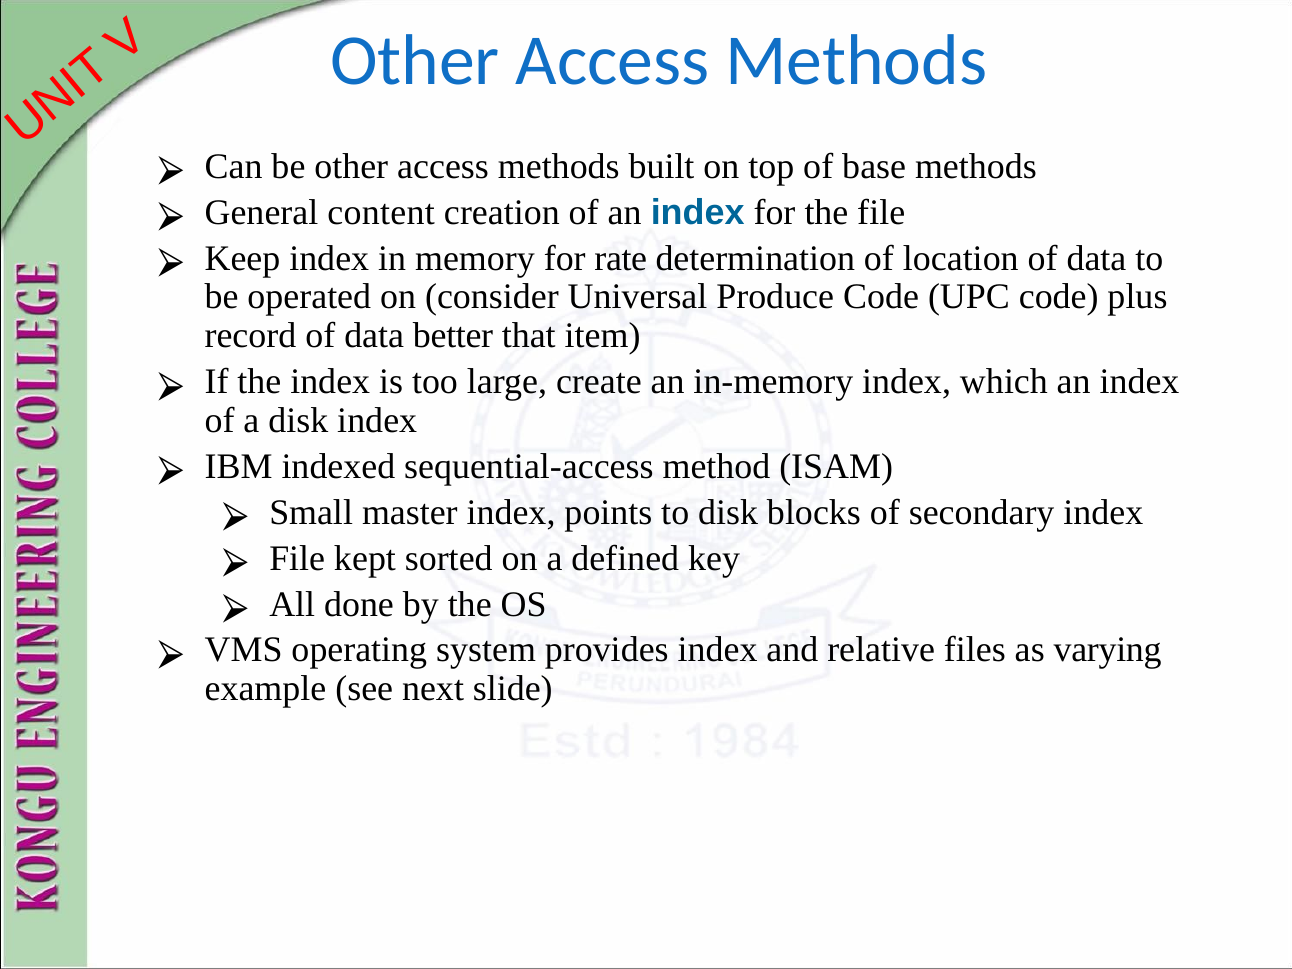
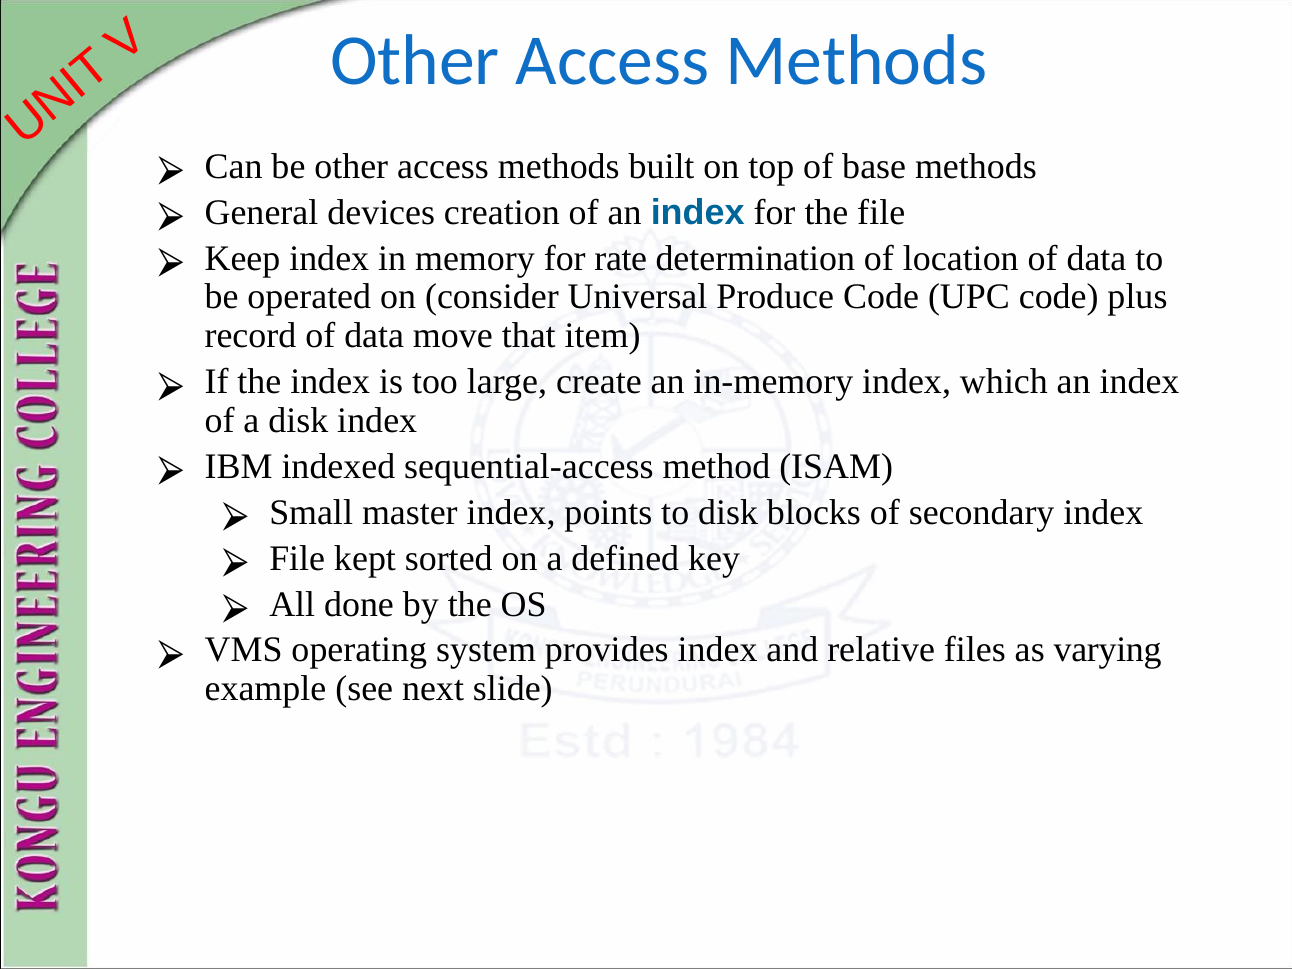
content: content -> devices (381, 212)
better: better -> move (453, 336)
